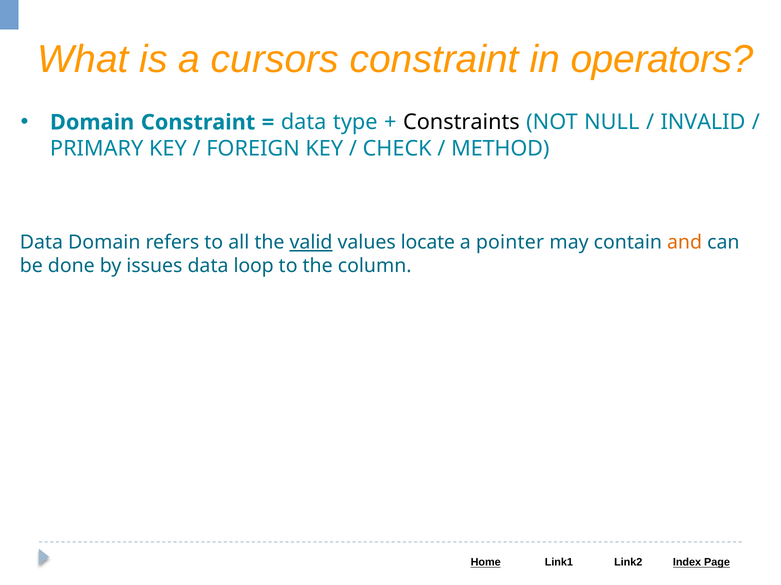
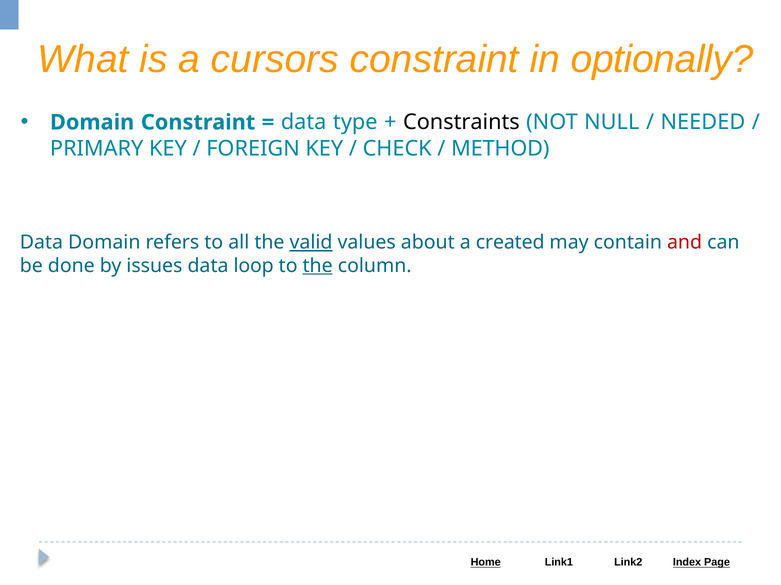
operators: operators -> optionally (662, 59)
INVALID: INVALID -> NEEDED (703, 123)
locate: locate -> about (428, 243)
pointer: pointer -> created (510, 243)
and colour: orange -> red (685, 243)
the underline: none -> present (318, 266)
